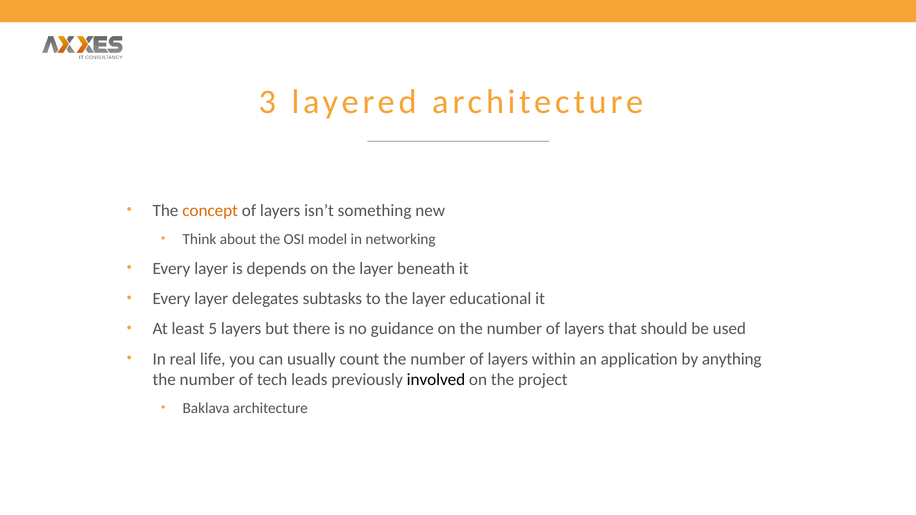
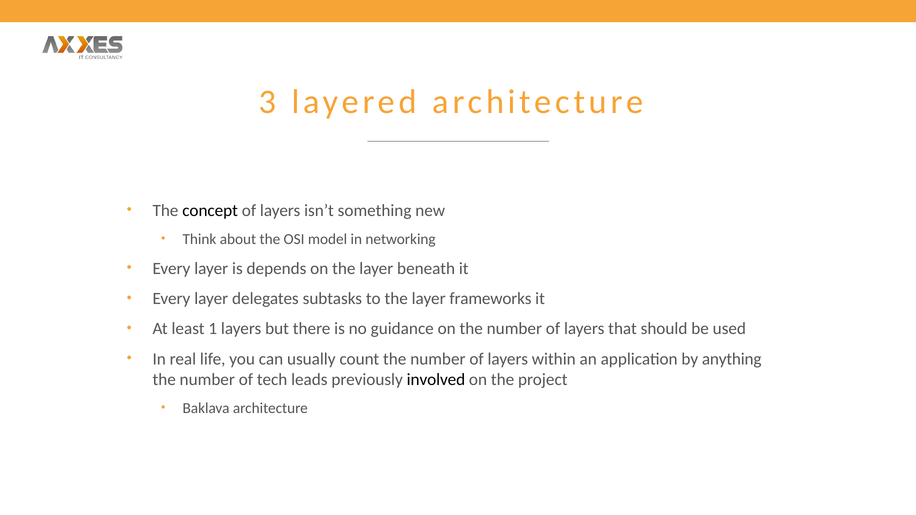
concept colour: orange -> black (210, 211)
educational: educational -> frameworks (490, 299)
5: 5 -> 1 (213, 329)
